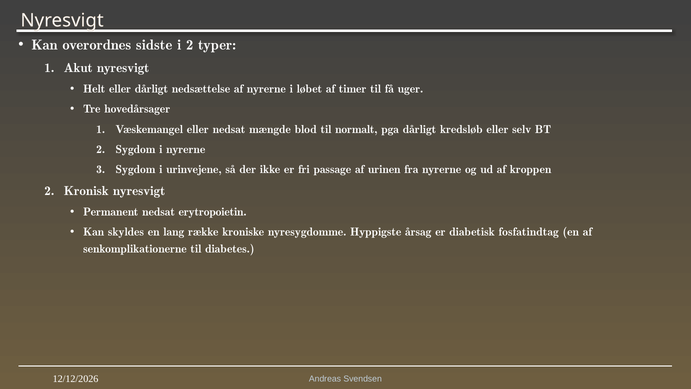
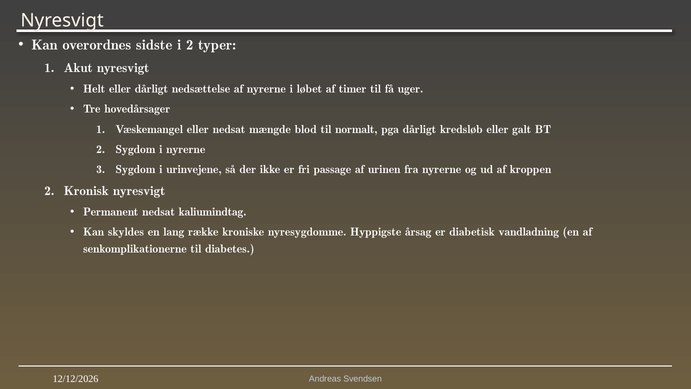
selv: selv -> galt (522, 129)
erytropoietin: erytropoietin -> kaliumindtag (213, 212)
fosfatindtag: fosfatindtag -> vandladning (529, 232)
